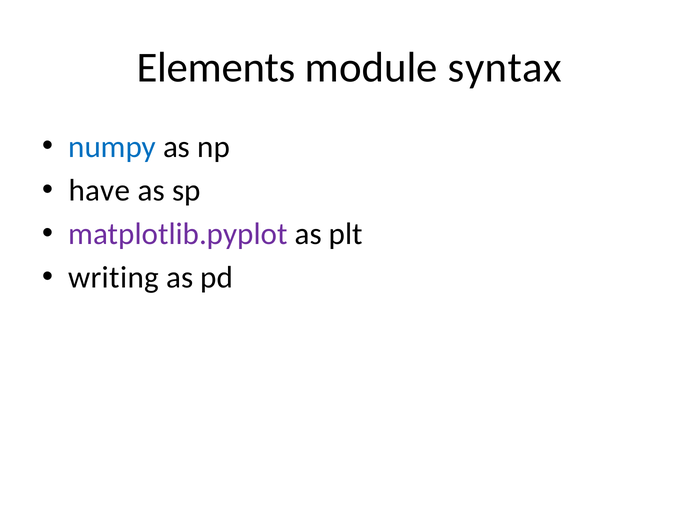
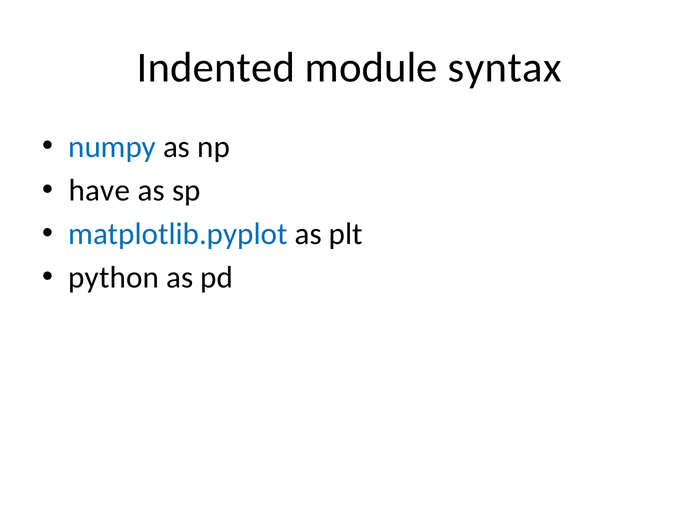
Elements: Elements -> Indented (216, 68)
matplotlib.pyplot colour: purple -> blue (178, 234)
writing: writing -> python (114, 278)
